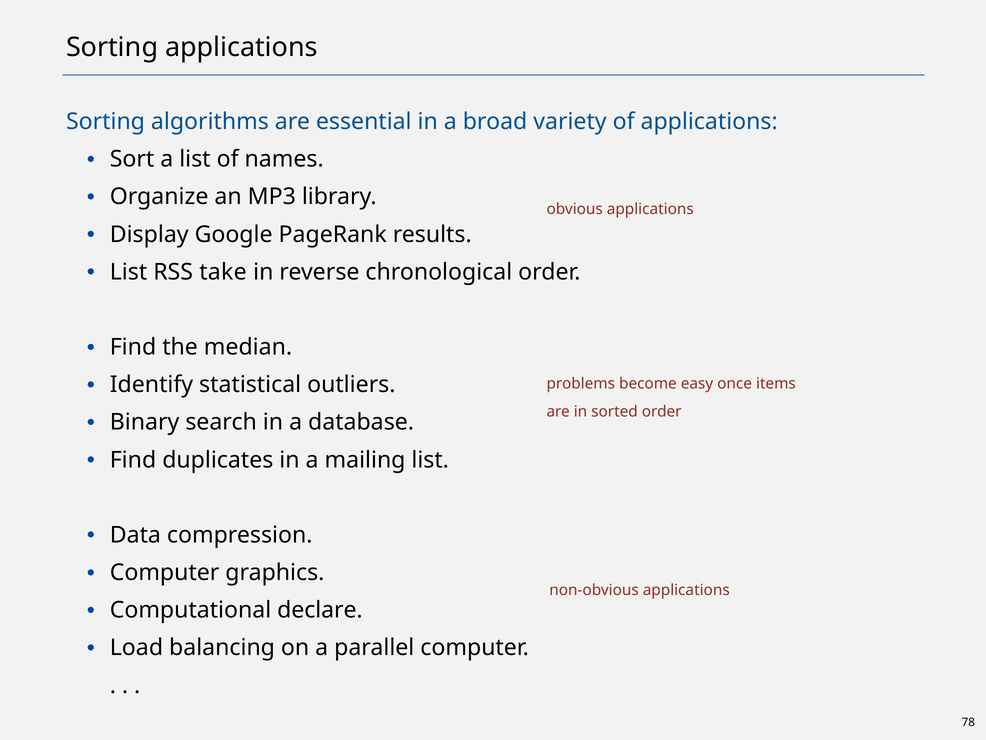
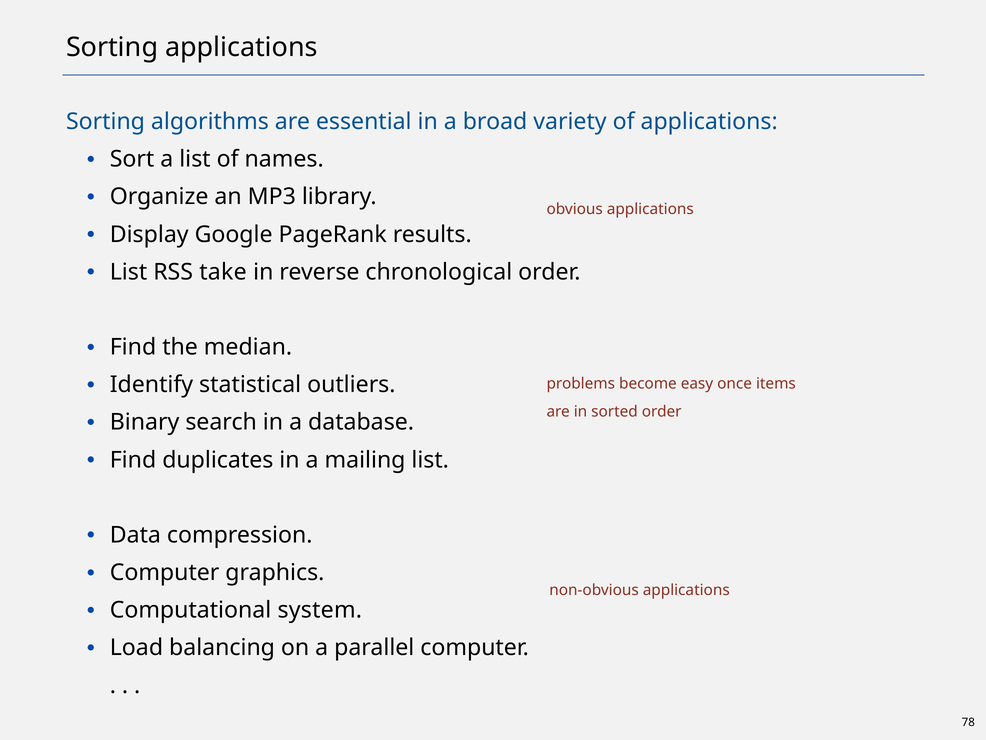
declare: declare -> system (320, 610)
